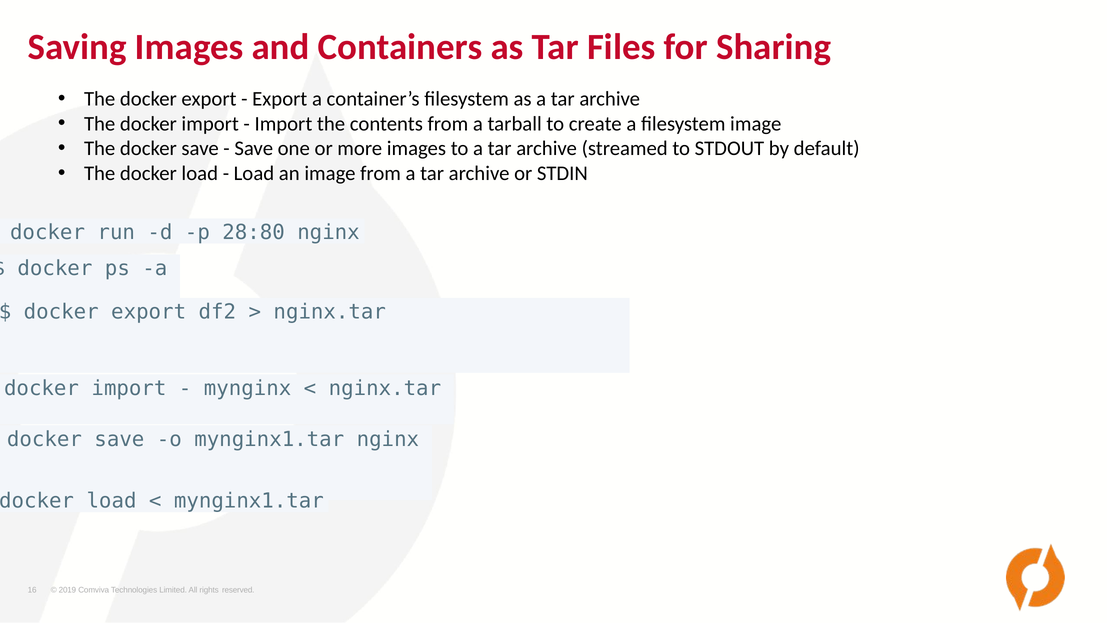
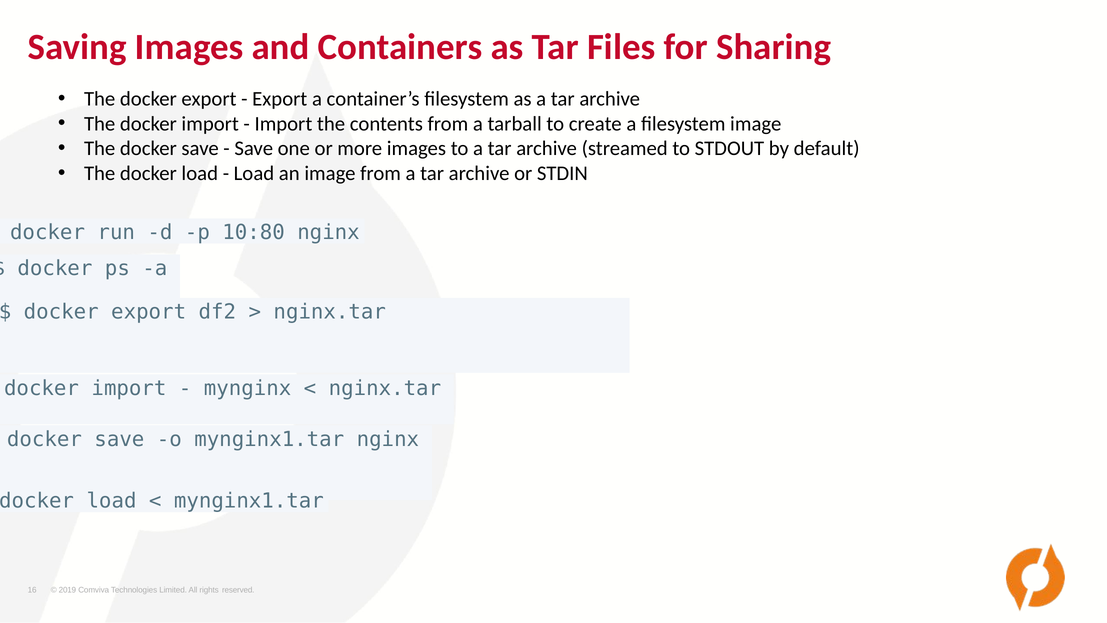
28:80: 28:80 -> 10:80 (254, 232)
